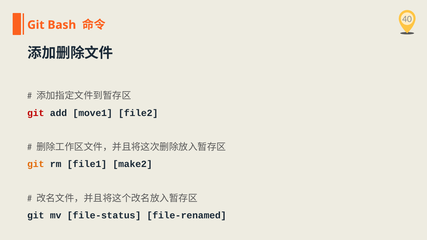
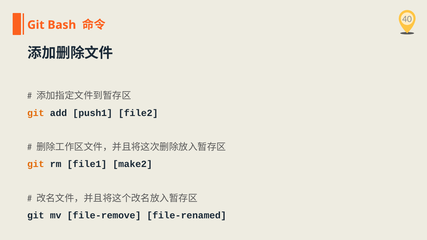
git colour: red -> orange (36, 113)
move1: move1 -> push1 (93, 113)
file-status: file-status -> file-remove (104, 216)
